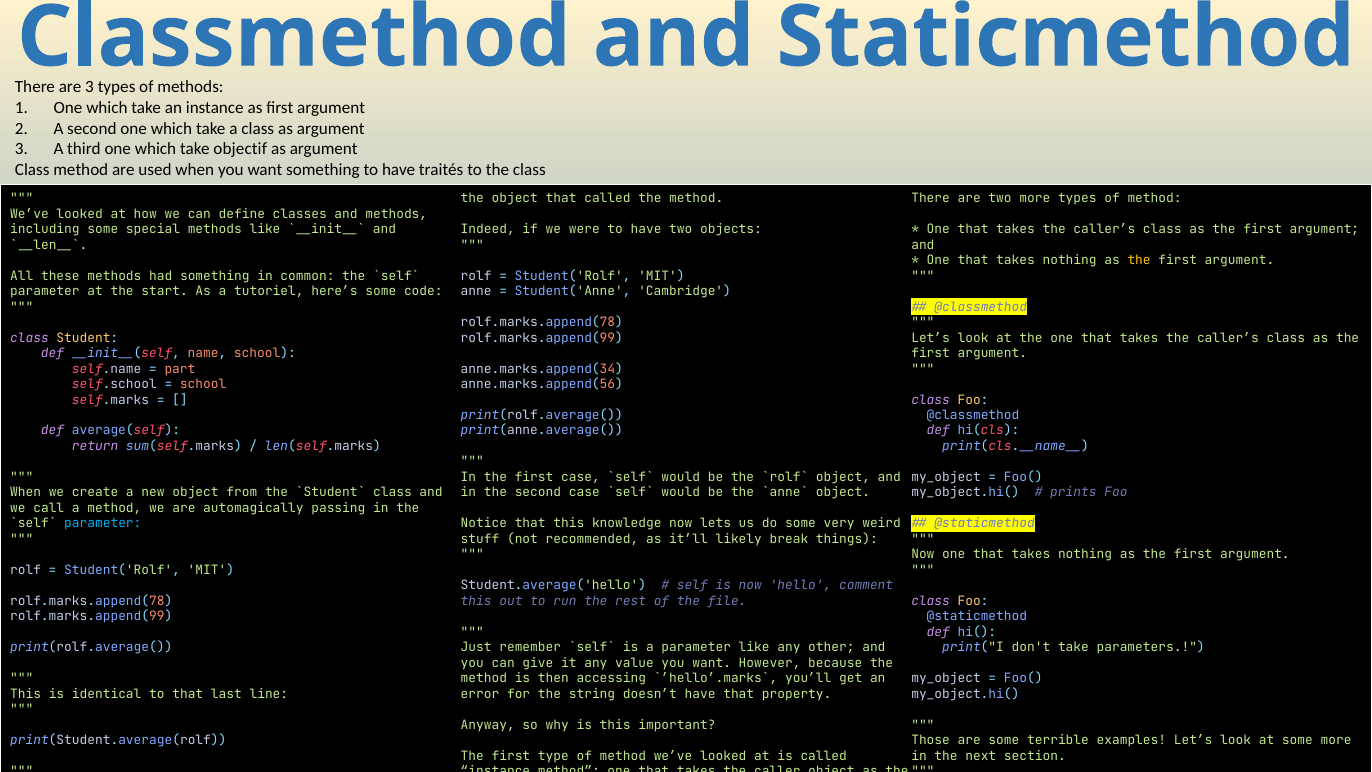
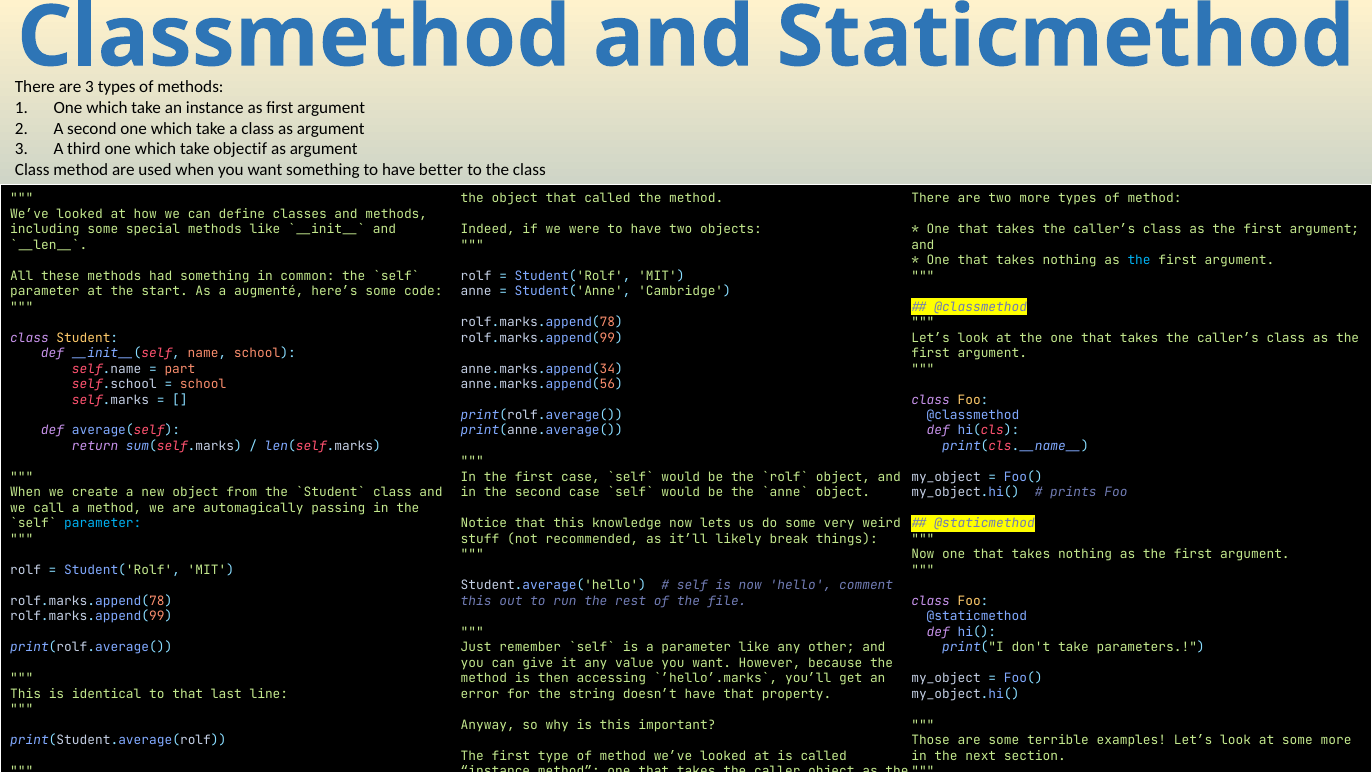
traités: traités -> better (441, 170)
the colour: yellow -> light blue (1139, 260)
tutoriel: tutoriel -> augmenté (269, 291)
